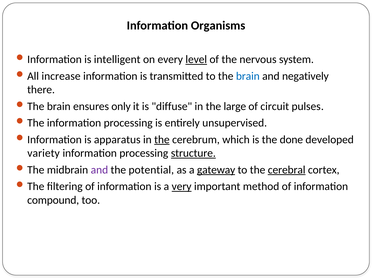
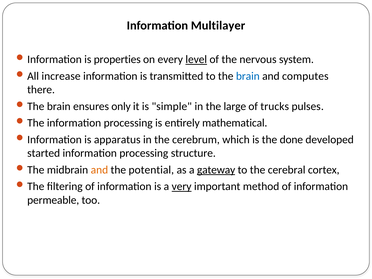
Organisms: Organisms -> Multilayer (218, 26)
intelligent: intelligent -> properties (117, 59)
negatively: negatively -> computes (305, 76)
diffuse: diffuse -> simple (172, 106)
circuit: circuit -> trucks (275, 106)
unsupervised: unsupervised -> mathematical (235, 123)
the underline: present -> none (162, 140)
variety: variety -> started (44, 153)
structure underline: present -> none (193, 153)
and colour: purple -> orange (99, 170)
cerebral underline: present -> none (287, 170)
compound: compound -> permeable (53, 200)
